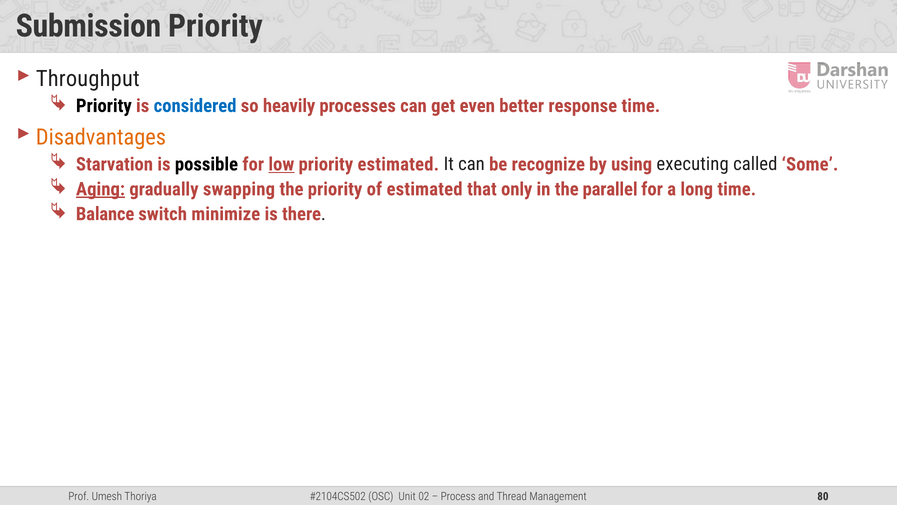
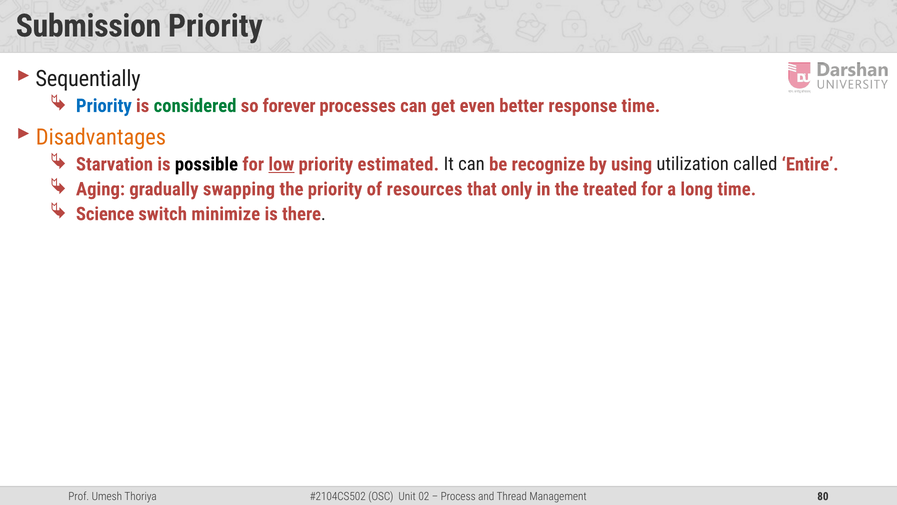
Throughput: Throughput -> Sequentially (88, 79)
Priority colour: black -> blue (104, 106)
considered colour: blue -> green (195, 106)
heavily: heavily -> forever (289, 106)
executing: executing -> utilization (693, 164)
Some: Some -> Entire (810, 164)
Aging underline: present -> none (100, 189)
of estimated: estimated -> resources (425, 189)
parallel: parallel -> treated (610, 189)
Balance: Balance -> Science (105, 214)
